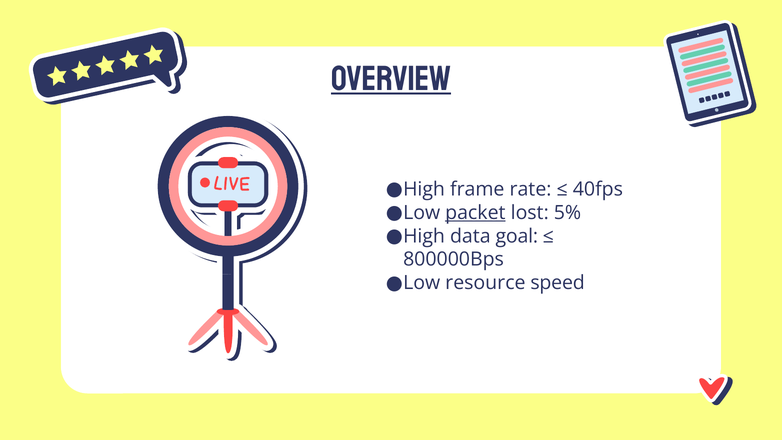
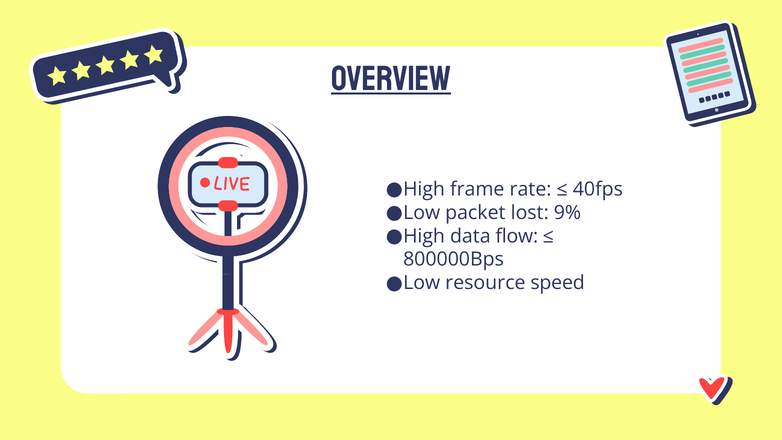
packet underline: present -> none (475, 213)
5%: 5% -> 9% (567, 213)
goal: goal -> flow (517, 236)
